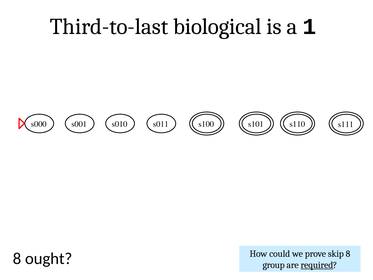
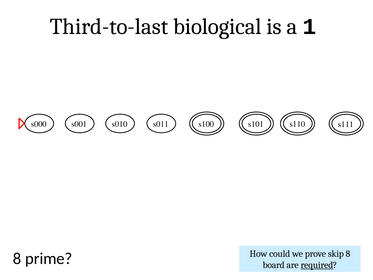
ought: ought -> prime (49, 259)
group: group -> board (274, 265)
